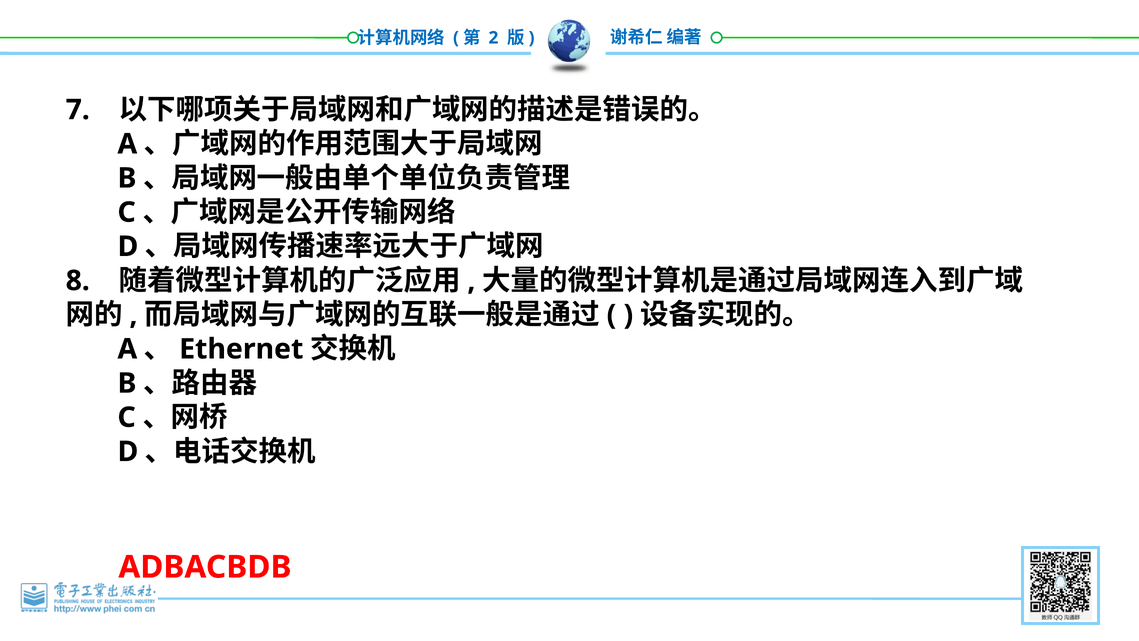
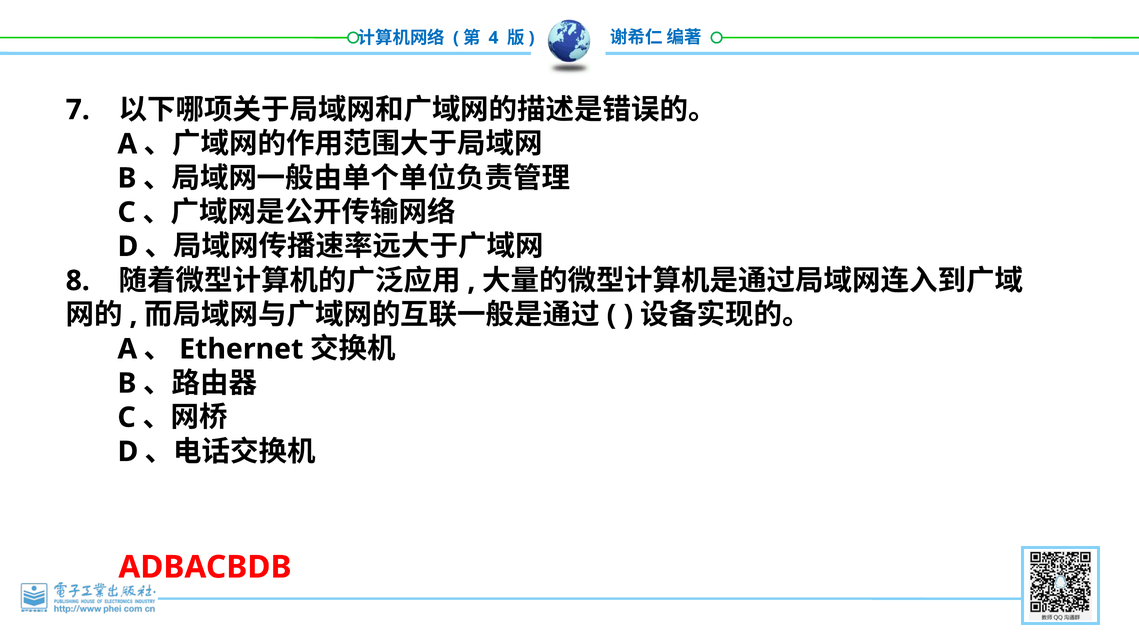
2: 2 -> 4 (493, 38)
